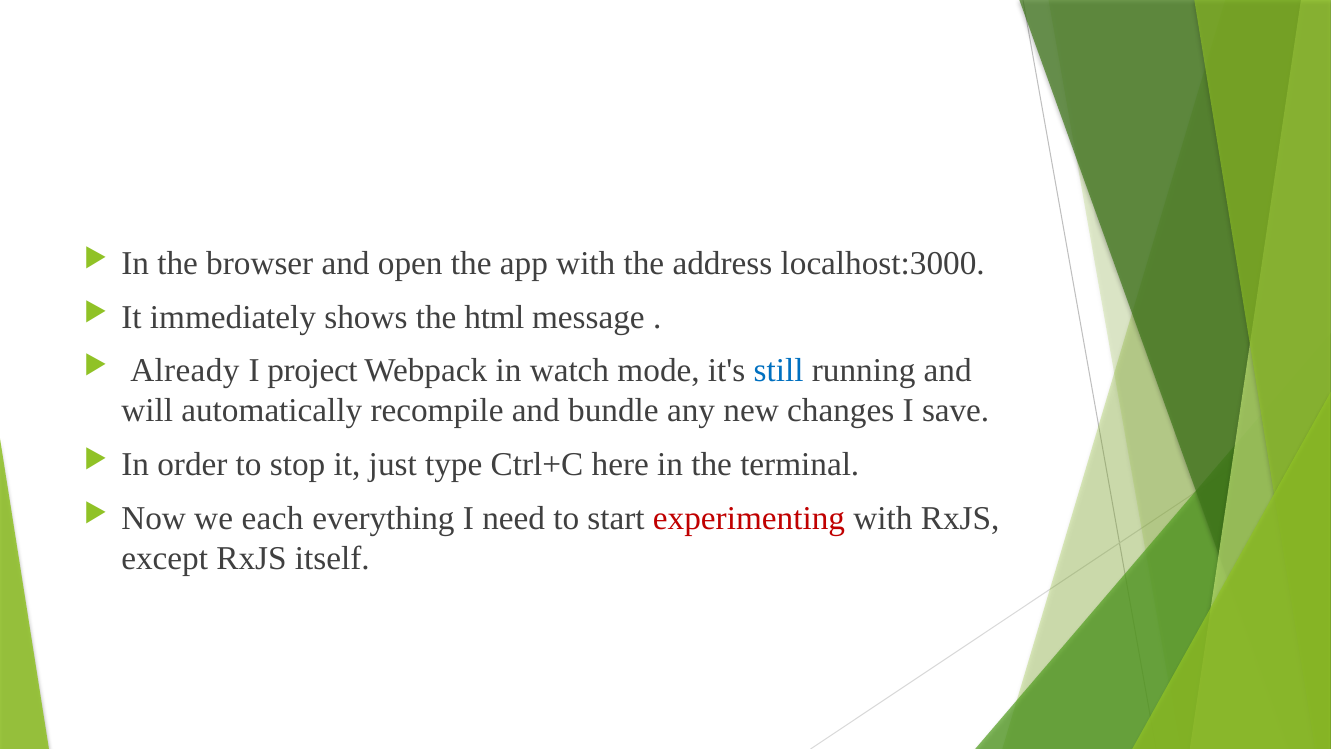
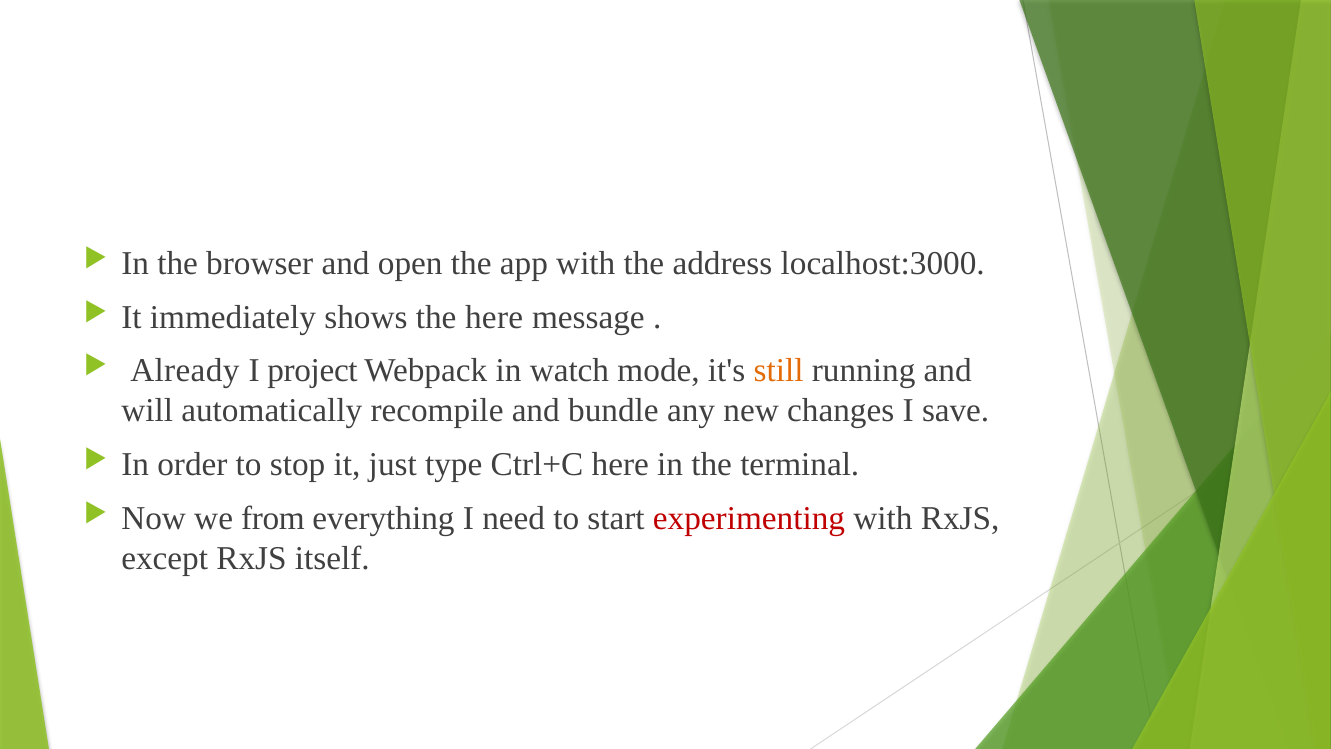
the html: html -> here (494, 317)
still colour: blue -> orange (779, 371)
each: each -> from (273, 518)
